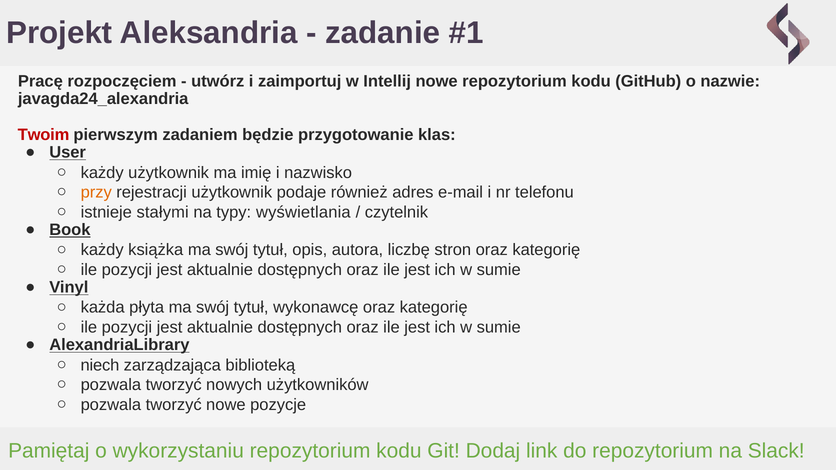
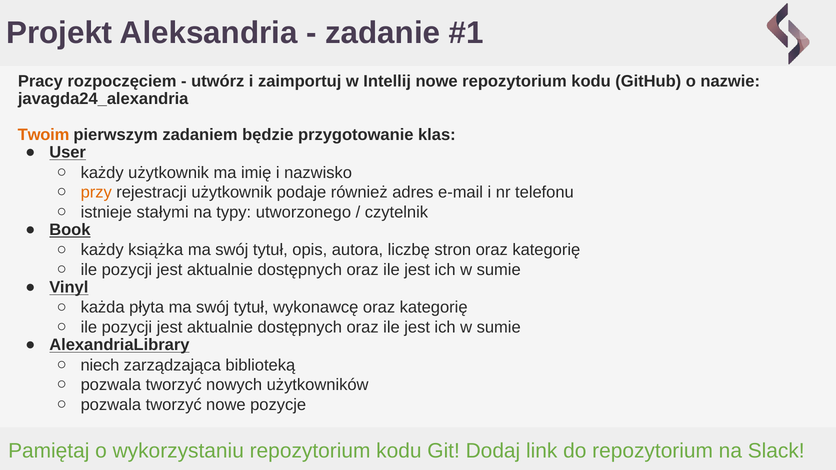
Pracę: Pracę -> Pracy (40, 81)
Twoim colour: red -> orange (44, 135)
wyświetlania: wyświetlania -> utworzonego (303, 212)
